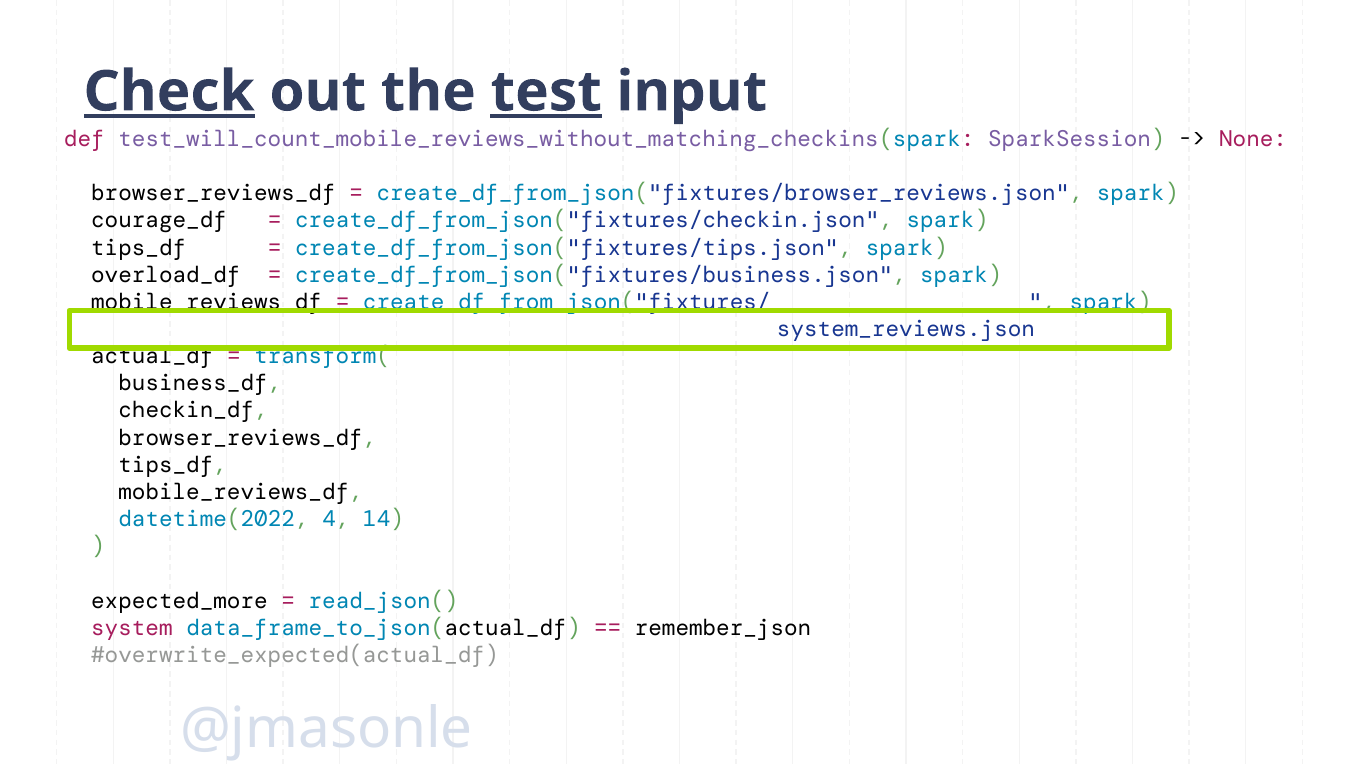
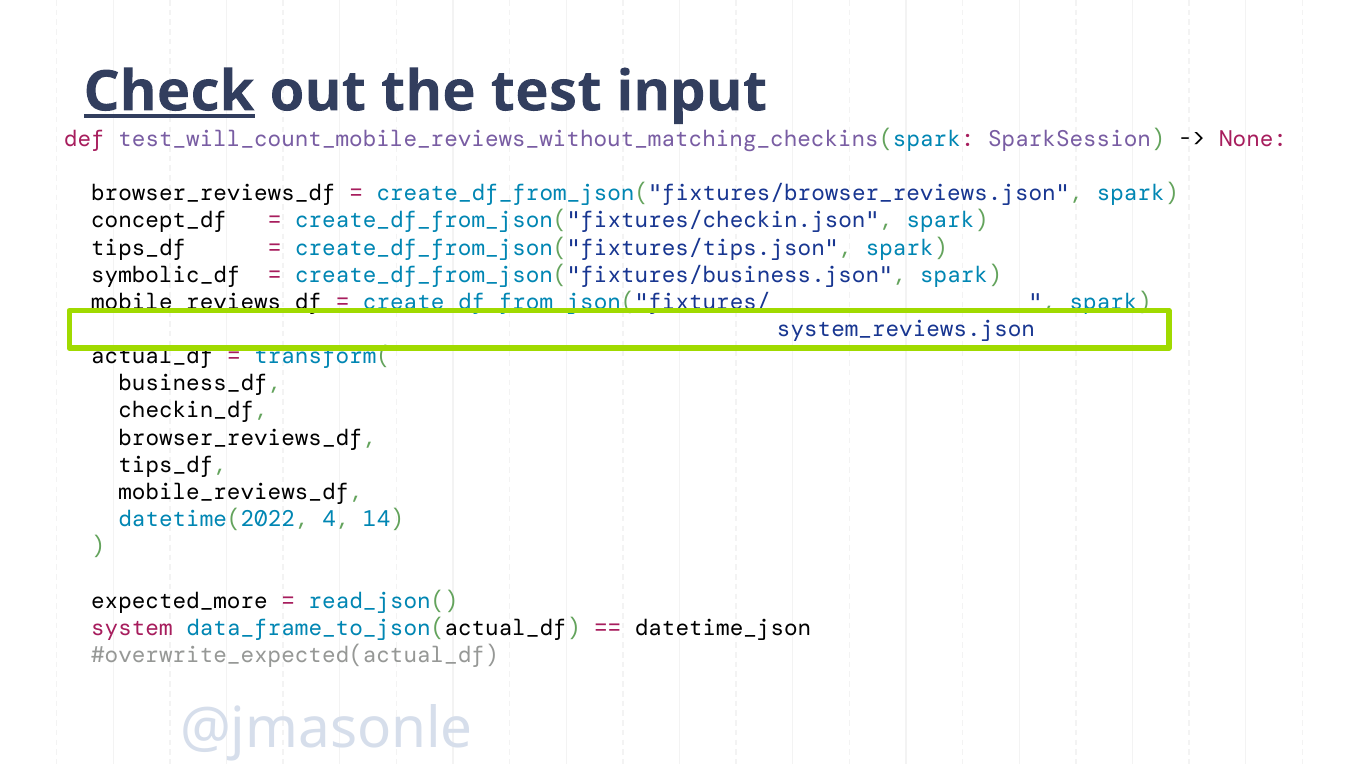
test underline: present -> none (546, 92)
courage_df: courage_df -> concept_df (159, 221)
overload_df: overload_df -> symbolic_df (166, 275)
remember_json: remember_json -> datetime_json (723, 628)
